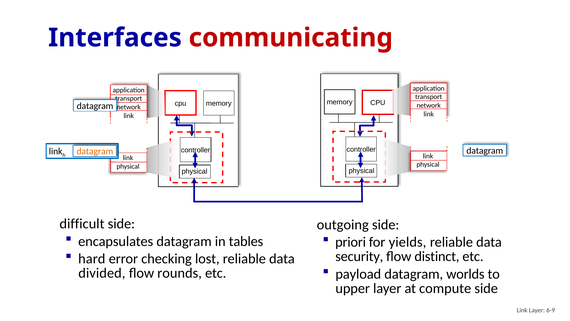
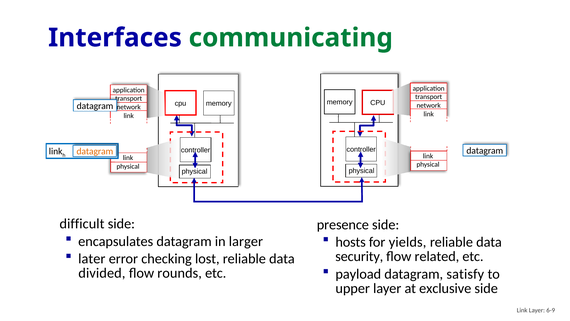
communicating colour: red -> green (291, 38)
outgoing: outgoing -> presence (343, 224)
tables: tables -> larger (246, 241)
priori: priori -> hosts (351, 242)
distinct: distinct -> related (437, 256)
hard: hard -> later (92, 258)
worlds: worlds -> satisfy (465, 274)
compute: compute -> exclusive (445, 288)
